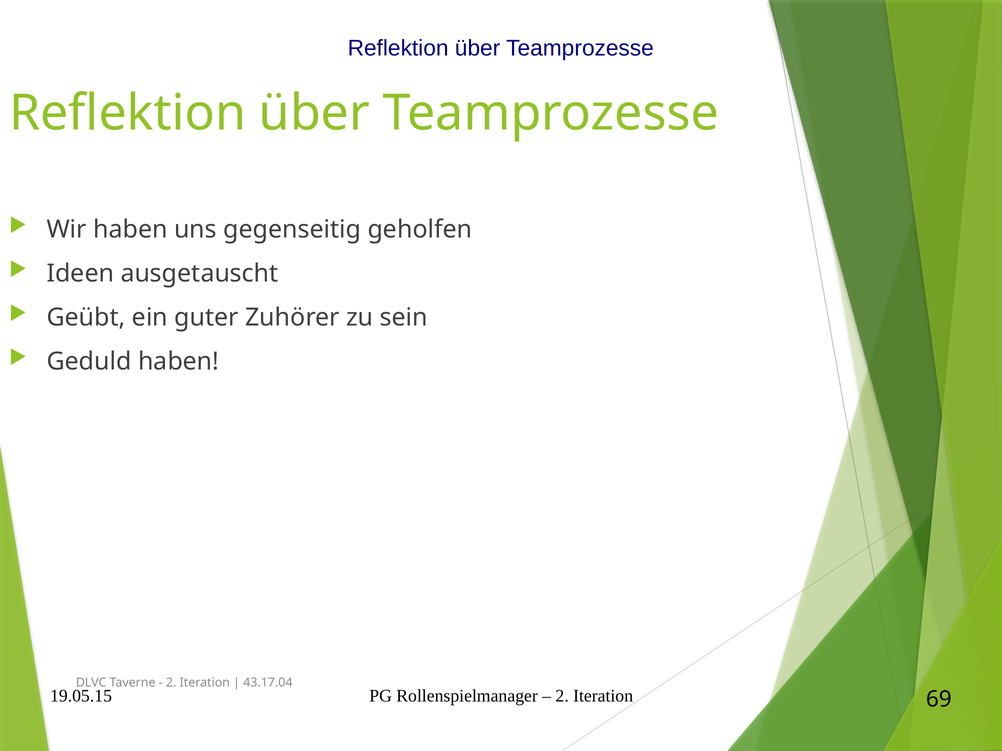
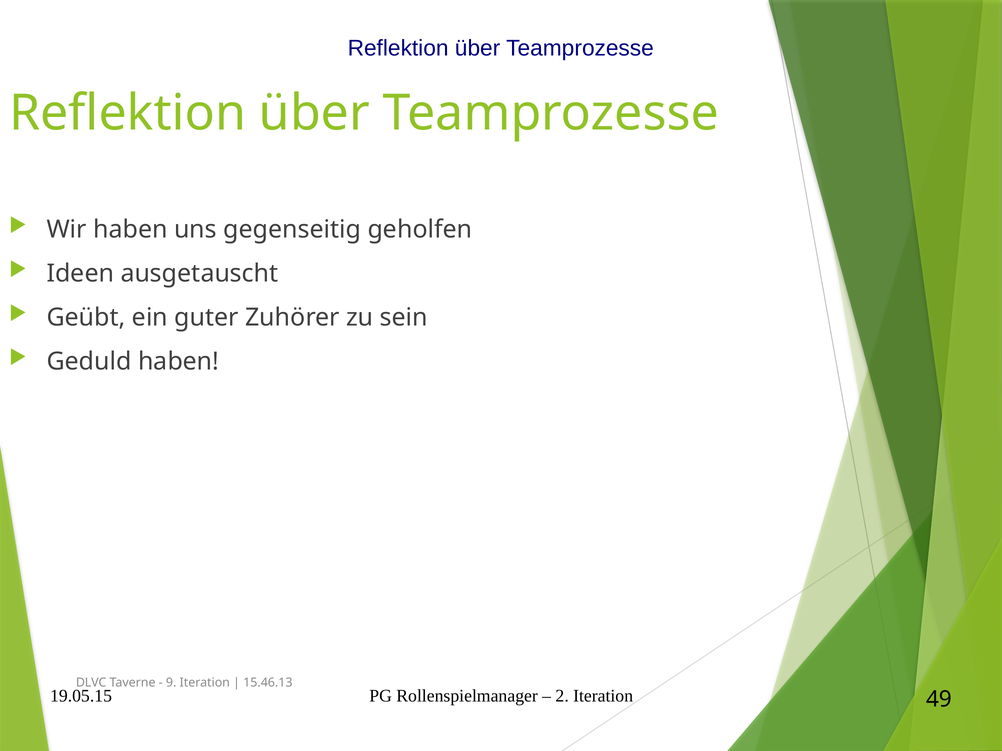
2: 2 -> 9 (171, 683)
43.17.04: 43.17.04 -> 15.46.13 (268, 683)
69: 69 -> 49 (939, 700)
